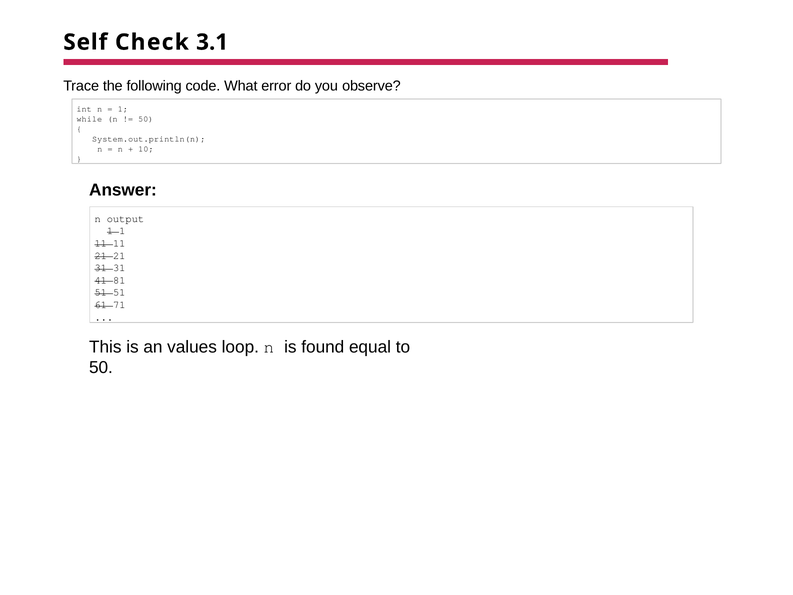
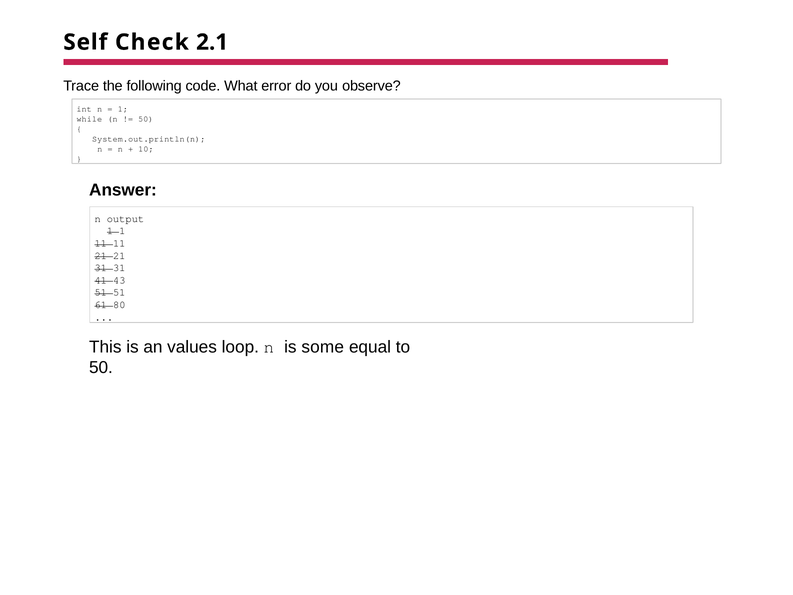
3.1: 3.1 -> 2.1 (212, 42)
81: 81 -> 43 (119, 280)
71: 71 -> 80 (119, 305)
found: found -> some (323, 347)
